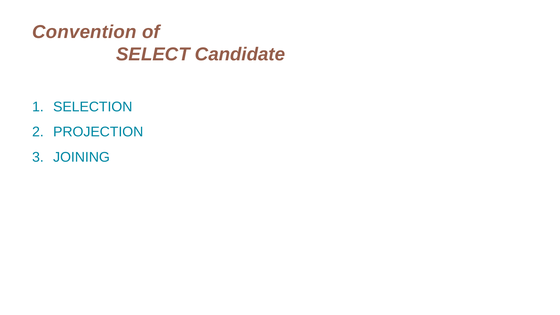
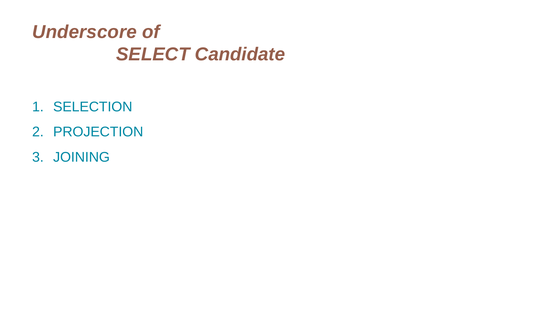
Convention: Convention -> Underscore (84, 32)
